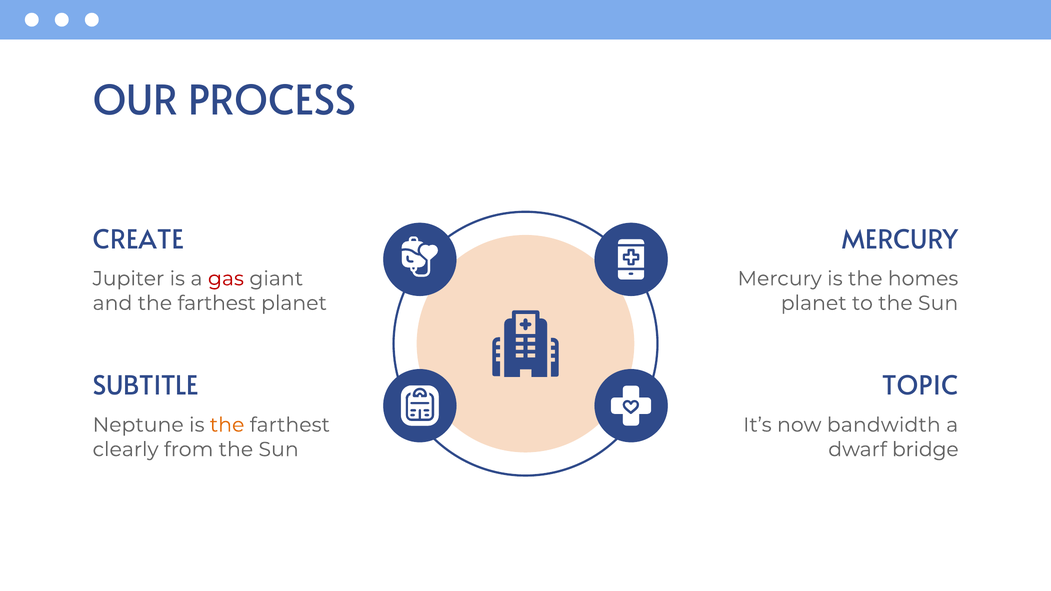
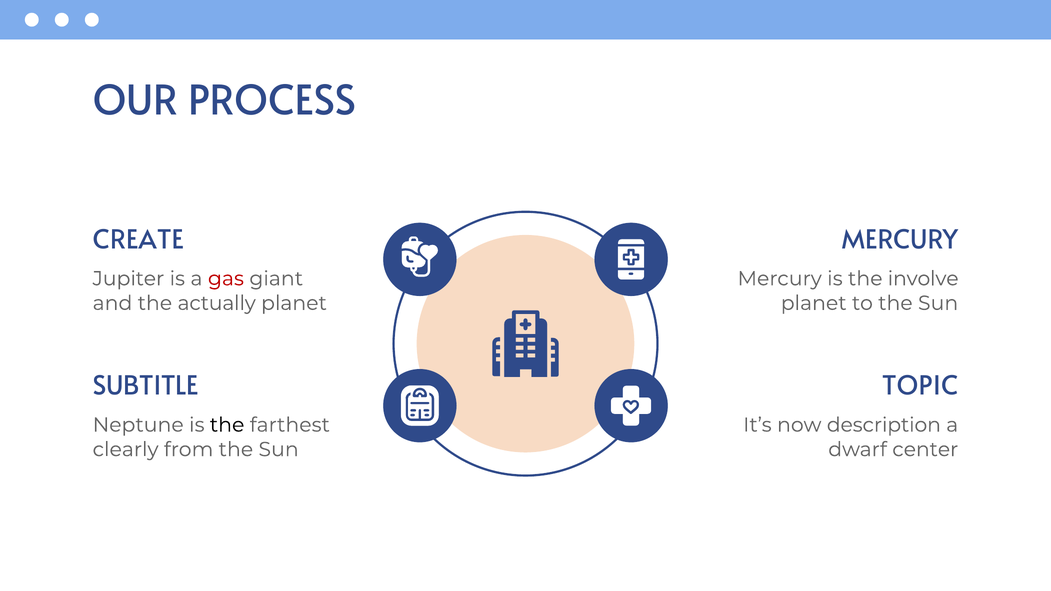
homes: homes -> involve (923, 279)
and the farthest: farthest -> actually (217, 303)
the colour: orange -> black (227, 425)
bandwidth: bandwidth -> description (884, 425)
bridge: bridge -> center (925, 450)
